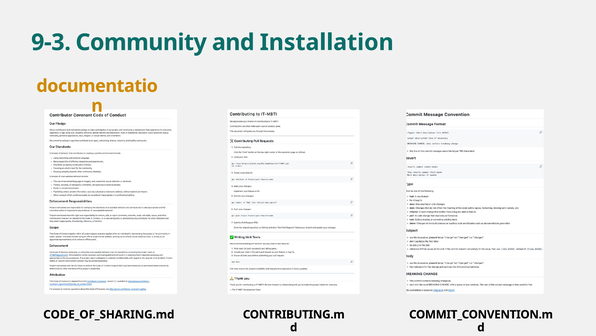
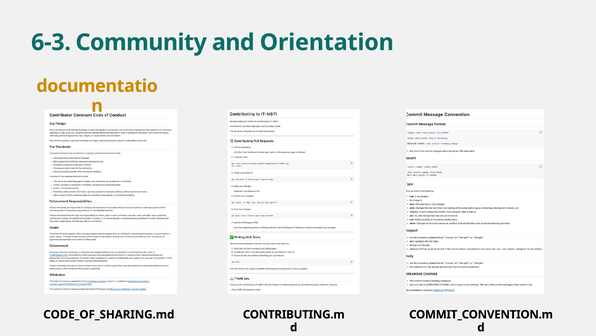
9-3: 9-3 -> 6-3 (51, 42)
Installation: Installation -> Orientation (327, 42)
